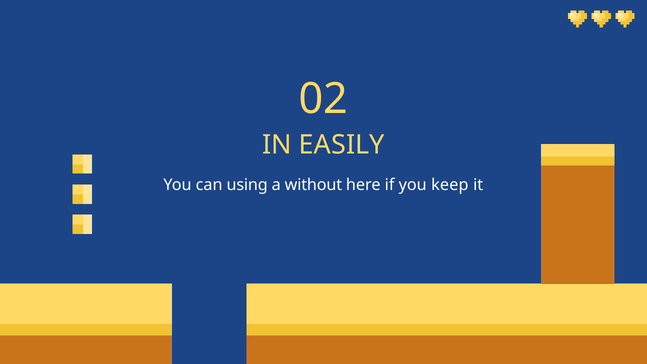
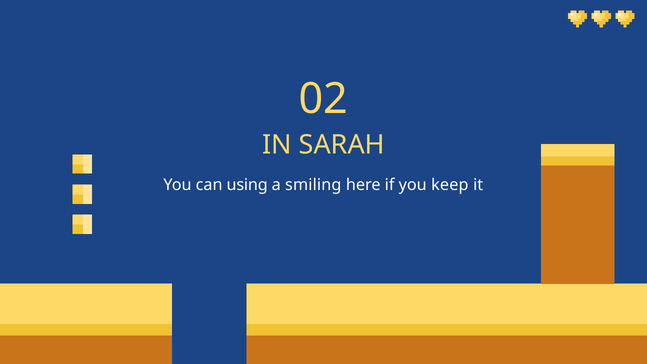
EASILY: EASILY -> SARAH (342, 145)
without: without -> smiling (313, 185)
